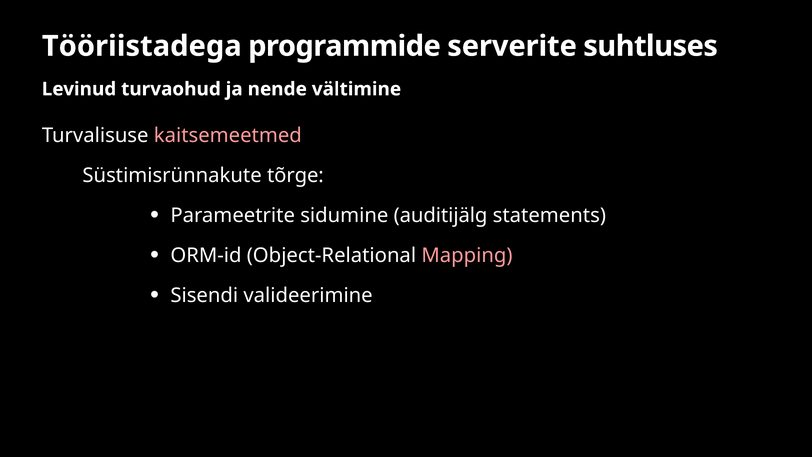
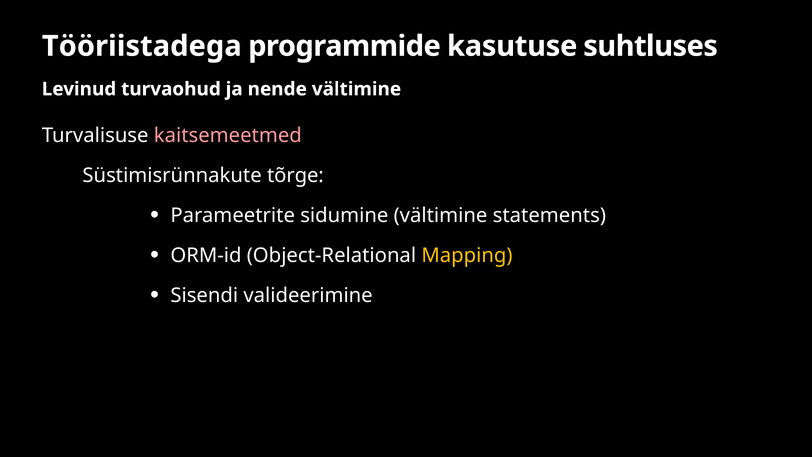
serverite: serverite -> kasutuse (512, 46)
sidumine auditijälg: auditijälg -> vältimine (441, 215)
Mapping colour: pink -> yellow (467, 255)
